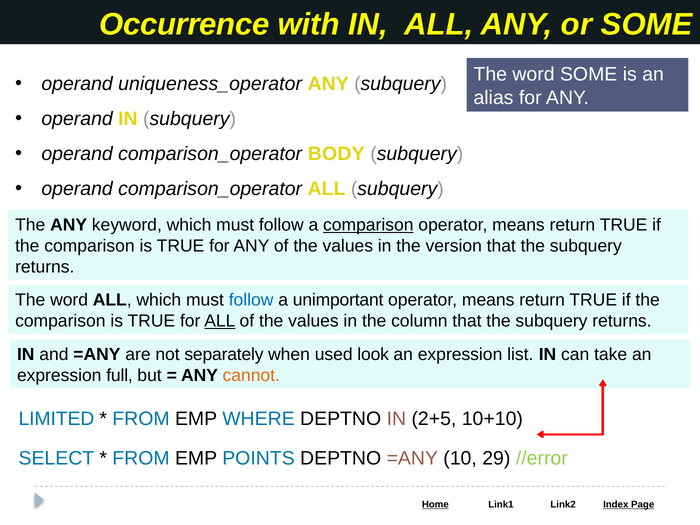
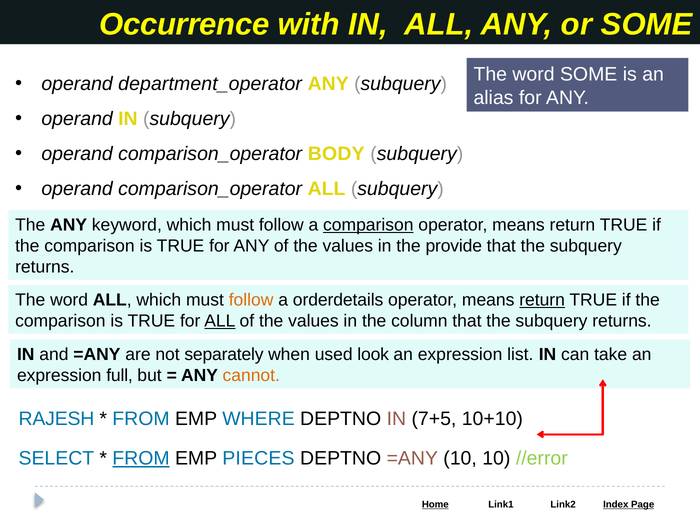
uniqueness_operator: uniqueness_operator -> department_operator (210, 84)
version: version -> provide (454, 246)
follow colour: blue -> orange (251, 300)
unimportant: unimportant -> orderdetails (338, 300)
return underline: none -> present (542, 300)
LIMITED: LIMITED -> RAJESH (56, 419)
2+5: 2+5 -> 7+5 (434, 419)
FROM underline: none -> present (141, 458)
POINTS: POINTS -> PIECES (258, 458)
10 29: 29 -> 10 (496, 458)
